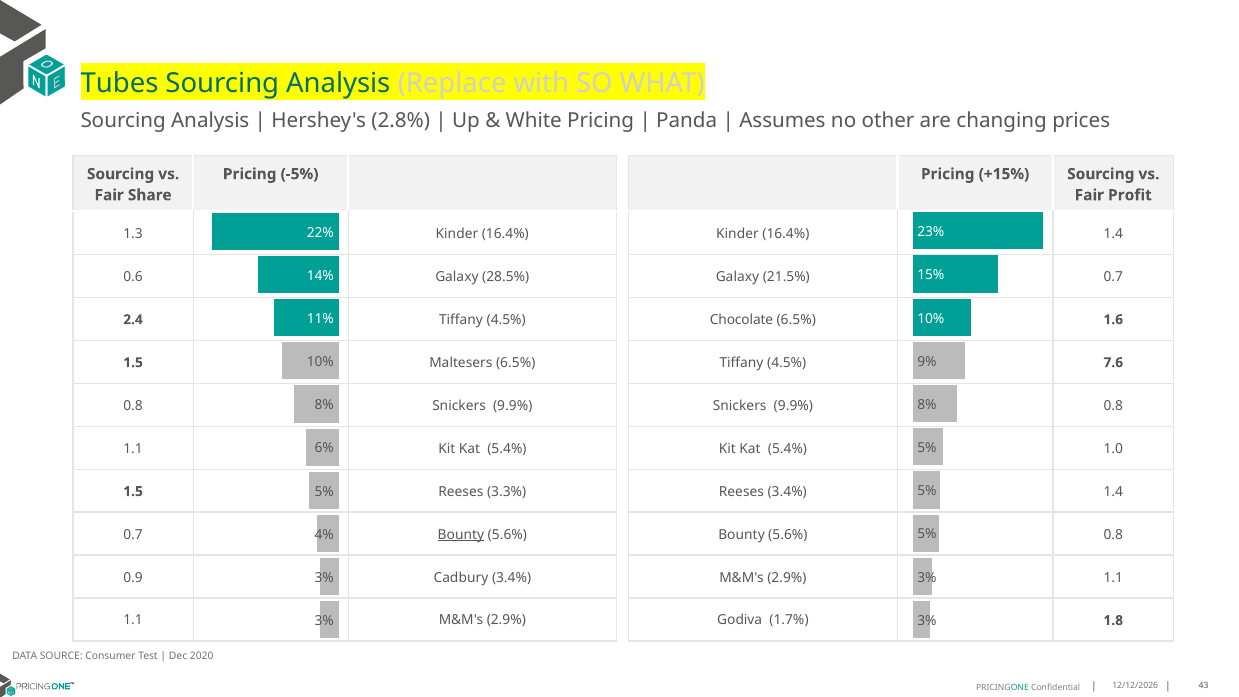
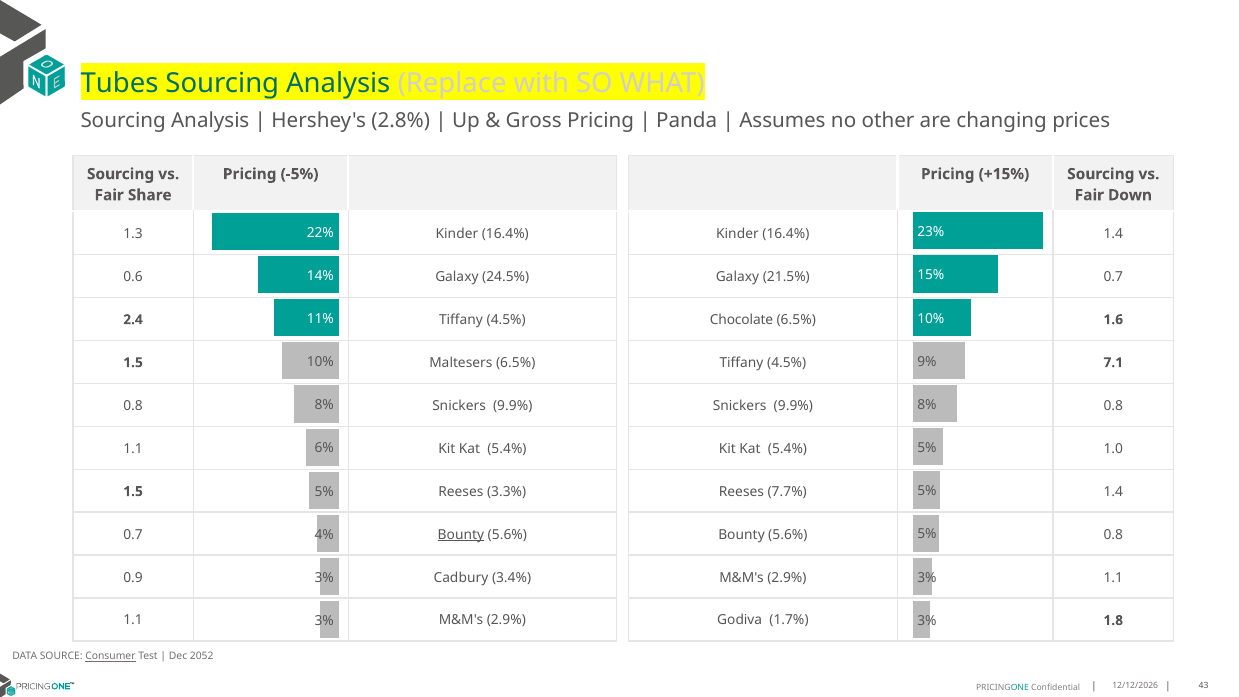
White: White -> Gross (534, 121)
Profit: Profit -> Down (1130, 195)
28.5%: 28.5% -> 24.5% (506, 277)
7.6: 7.6 -> 7.1 (1113, 363)
Reeses 3.4%: 3.4% -> 7.7% (787, 491)
Consumer underline: none -> present (110, 656)
2020: 2020 -> 2052 (202, 656)
